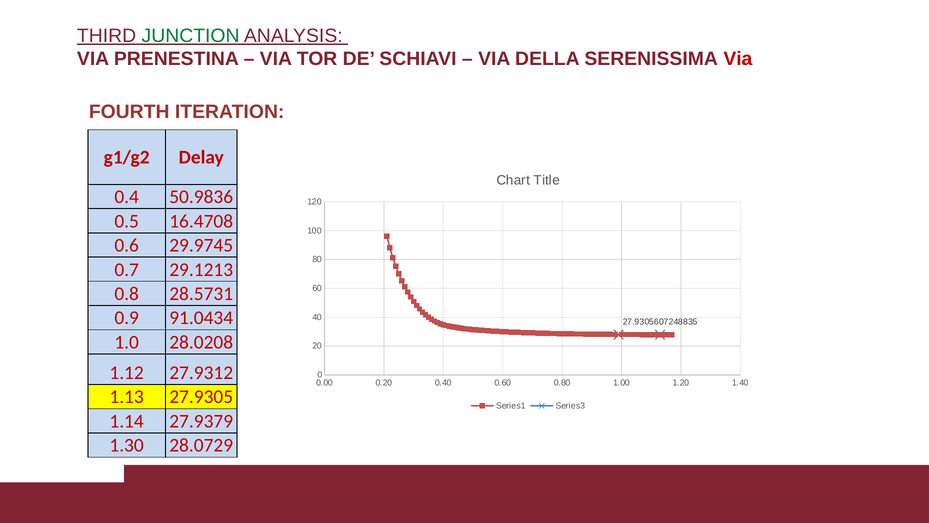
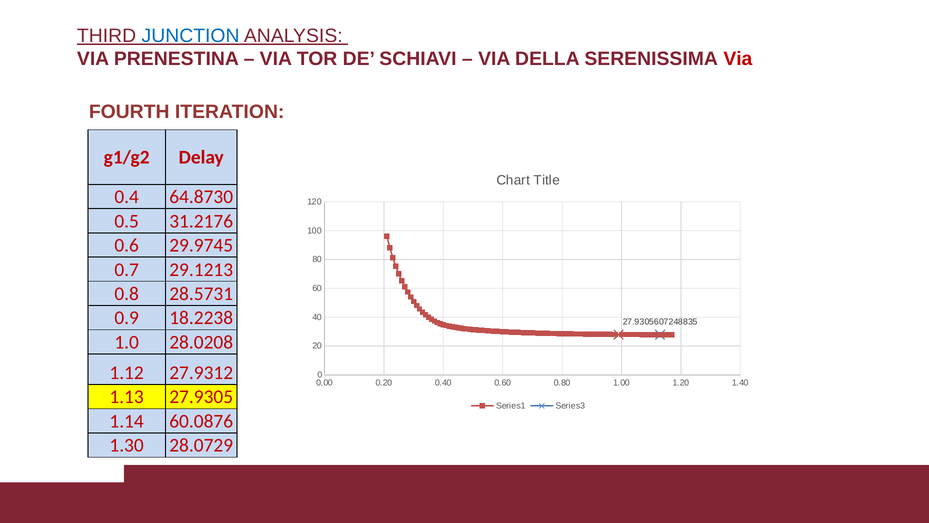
JUNCTION colour: green -> blue (191, 36)
50.9836: 50.9836 -> 64.8730 (201, 197)
16.4708: 16.4708 -> 31.2176 (201, 221)
91.0434: 91.0434 -> 18.2238 (201, 318)
27.9379: 27.9379 -> 60.0876 (201, 421)
